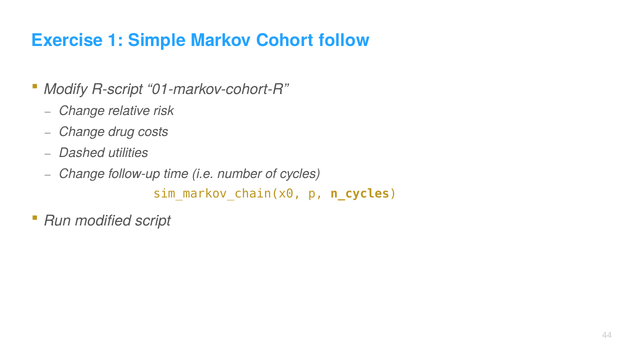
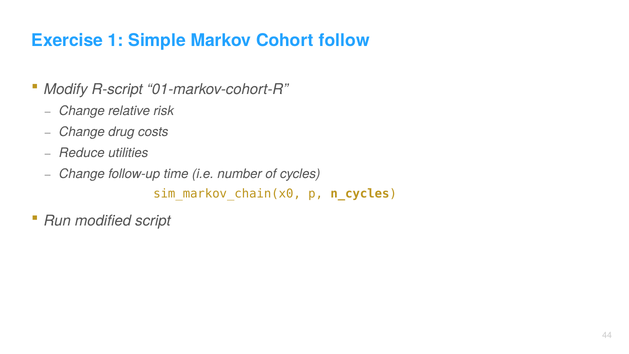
Dashed: Dashed -> Reduce (82, 153)
